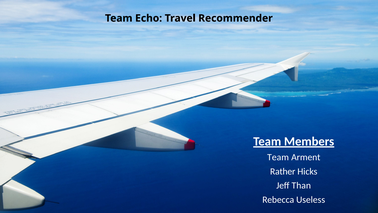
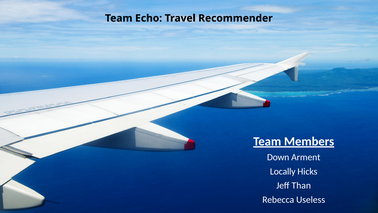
Team: Team -> Down (278, 157)
Rather: Rather -> Locally (283, 171)
